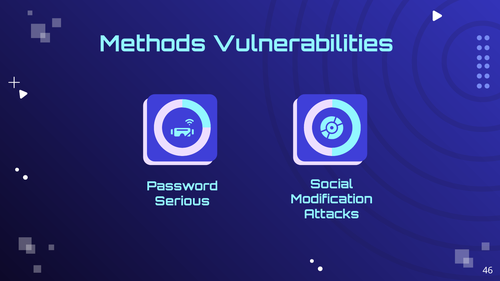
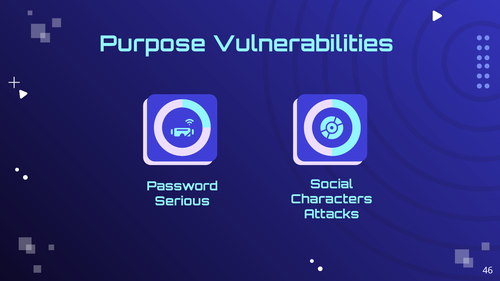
Methods: Methods -> Purpose (153, 44)
Modification: Modification -> Characters (332, 199)
